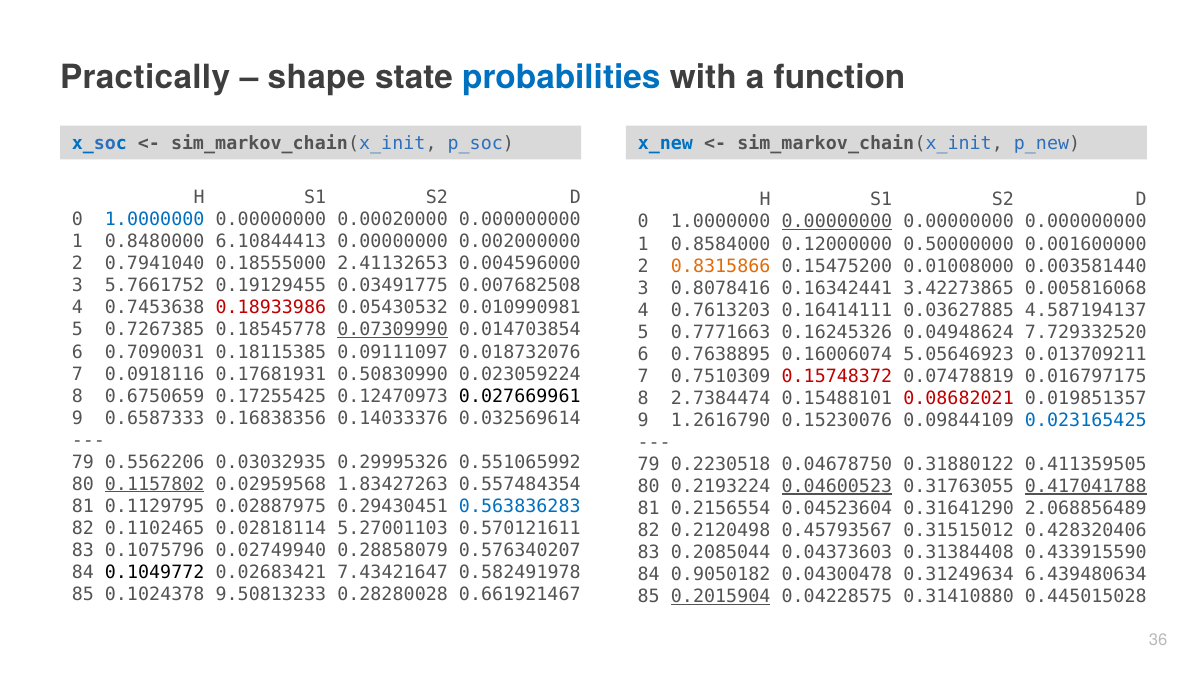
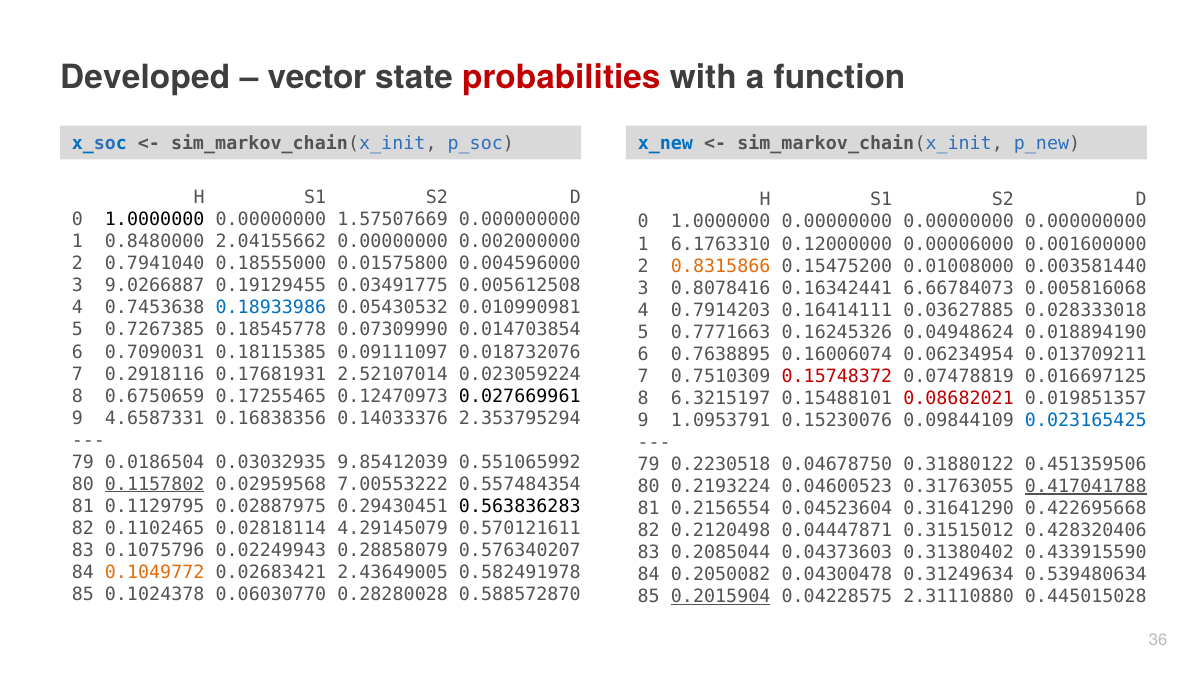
Practically: Practically -> Developed (145, 77)
shape: shape -> vector (317, 77)
probabilities colour: blue -> red (561, 77)
1.0000000 colour: blue -> black (155, 220)
0.00020000: 0.00020000 -> 1.57507669 (393, 220)
0.00000000 underline: present -> none (837, 222)
6.10844413: 6.10844413 -> 2.04155662 (271, 242)
0.8584000: 0.8584000 -> 6.1763310 (721, 244)
0.50000000: 0.50000000 -> 0.00006000 (959, 244)
2.41132653: 2.41132653 -> 0.01575800 (393, 264)
5.7661752: 5.7661752 -> 9.0266887 (155, 286)
0.007682508: 0.007682508 -> 0.005612508 (520, 286)
3.42273865: 3.42273865 -> 6.66784073 (959, 288)
0.18933986 colour: red -> blue (271, 308)
0.7613203: 0.7613203 -> 0.7914203 (721, 310)
4.587194137: 4.587194137 -> 0.028333018 (1086, 310)
0.07309990 underline: present -> none (393, 330)
7.729332520: 7.729332520 -> 0.018894190 (1086, 332)
5.05646923: 5.05646923 -> 0.06234954 (959, 354)
0.0918116: 0.0918116 -> 0.2918116 (155, 374)
0.50830990: 0.50830990 -> 2.52107014 (393, 374)
0.016797175: 0.016797175 -> 0.016697125 (1086, 376)
0.17255425: 0.17255425 -> 0.17255465 (271, 396)
2.7384474: 2.7384474 -> 6.3215197 (721, 398)
0.6587333: 0.6587333 -> 4.6587331 (155, 418)
0.032569614: 0.032569614 -> 2.353795294 (520, 418)
1.2616790: 1.2616790 -> 1.0953791 (721, 420)
0.5562206: 0.5562206 -> 0.0186504 (155, 462)
0.29995326: 0.29995326 -> 9.85412039 (393, 462)
0.411359505: 0.411359505 -> 0.451359506 (1086, 464)
1.83427263: 1.83427263 -> 7.00553222 (393, 484)
0.04600523 underline: present -> none (837, 486)
0.563836283 colour: blue -> black (520, 506)
2.068856489: 2.068856489 -> 0.422695668 (1086, 508)
5.27001103: 5.27001103 -> 4.29145079 (393, 528)
0.45793567: 0.45793567 -> 0.04447871 (837, 530)
0.02749940: 0.02749940 -> 0.02249943 (271, 550)
0.31384408: 0.31384408 -> 0.31380402 (959, 552)
0.1049772 colour: black -> orange (155, 572)
7.43421647: 7.43421647 -> 2.43649005 (393, 572)
0.9050182: 0.9050182 -> 0.2050082 (721, 574)
6.439480634: 6.439480634 -> 0.539480634 (1086, 574)
9.50813233: 9.50813233 -> 0.06030770 (271, 594)
0.661921467: 0.661921467 -> 0.588572870 (520, 594)
0.31410880: 0.31410880 -> 2.31110880 (959, 596)
